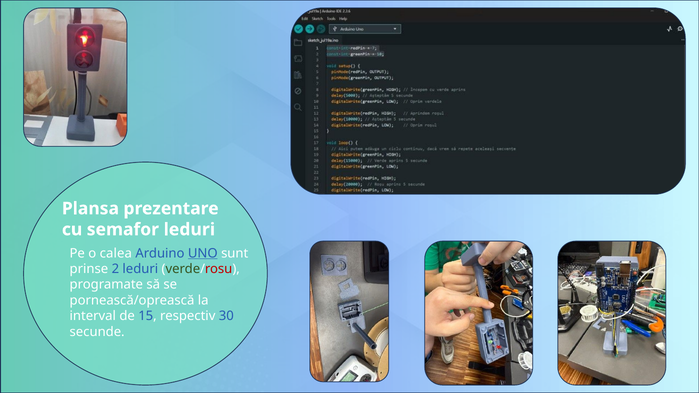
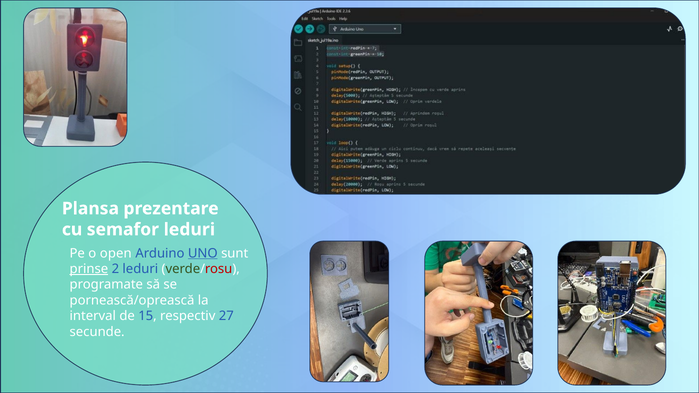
calea: calea -> open (116, 253)
prinse underline: none -> present (89, 269)
30: 30 -> 27 (226, 316)
